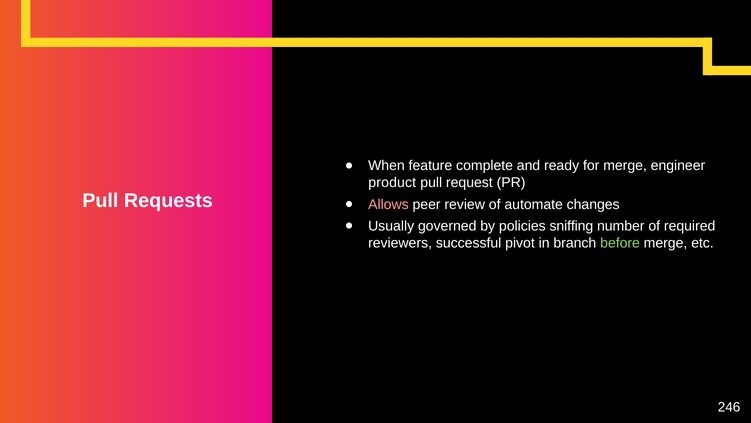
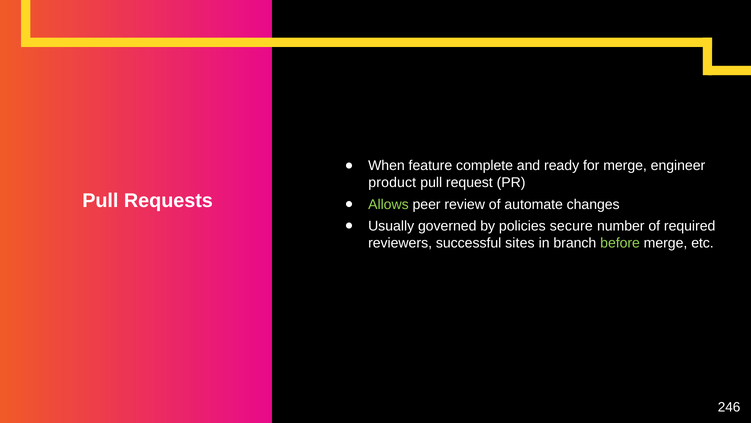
Allows colour: pink -> light green (388, 204)
sniffing: sniffing -> secure (571, 226)
pivot: pivot -> sites (520, 243)
